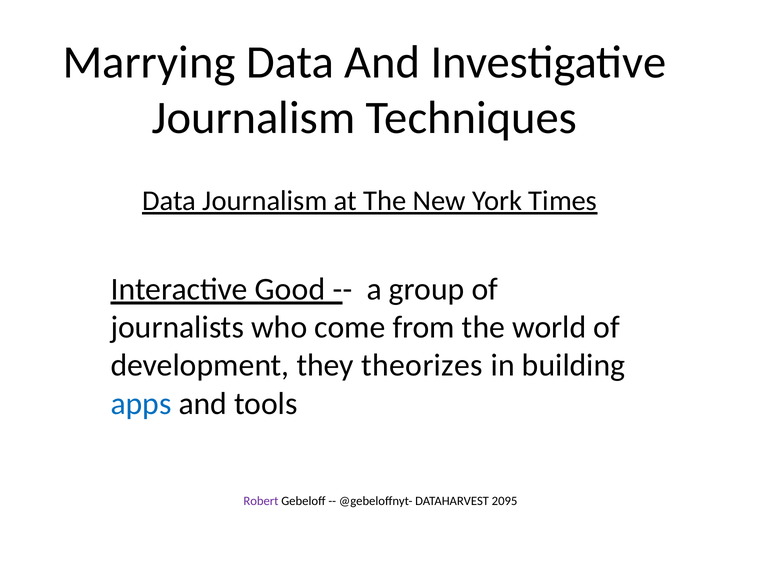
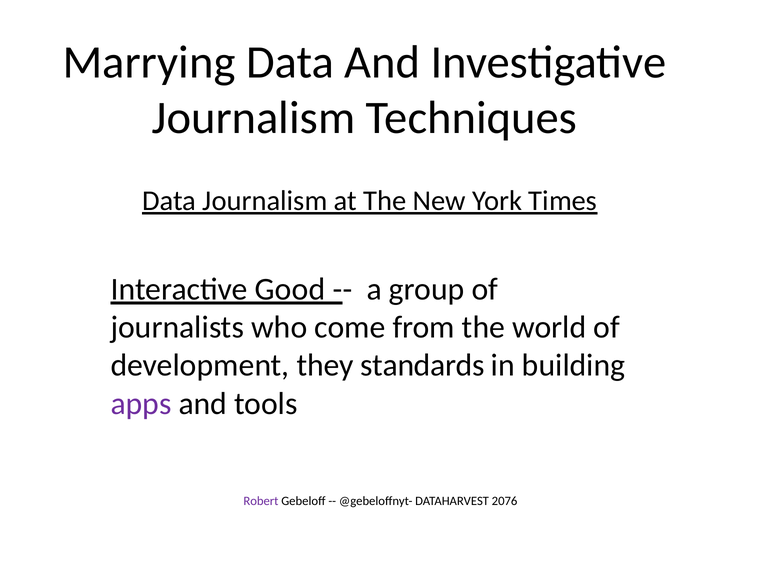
theorizes: theorizes -> standards (422, 365)
apps colour: blue -> purple (141, 403)
2095: 2095 -> 2076 (505, 501)
